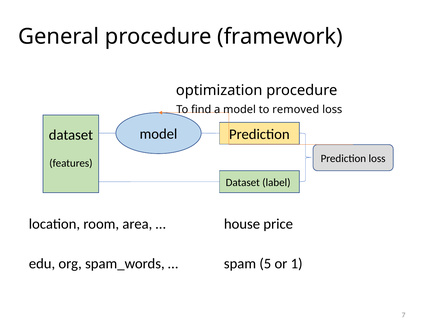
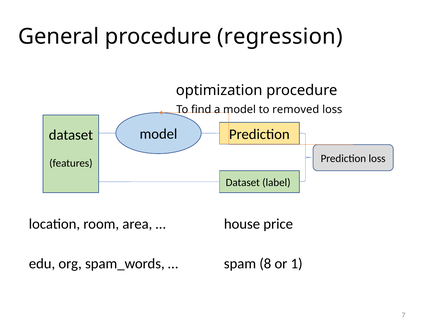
framework: framework -> regression (280, 37)
5: 5 -> 8 (265, 264)
